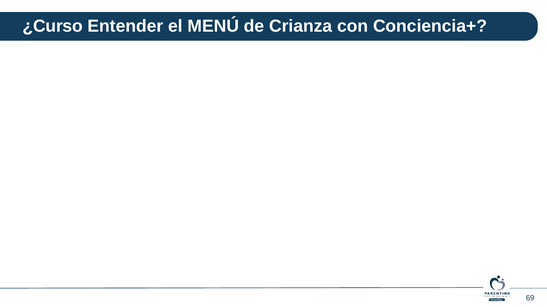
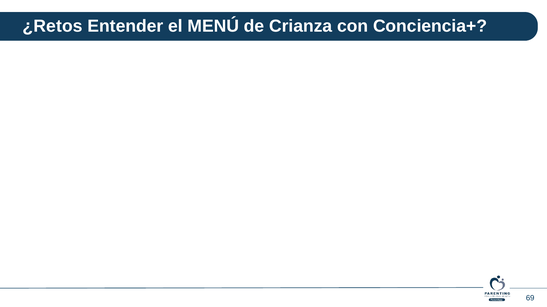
¿Curso: ¿Curso -> ¿Retos (53, 26)
